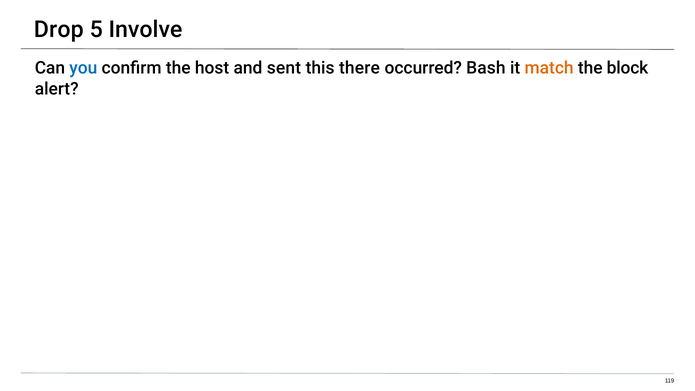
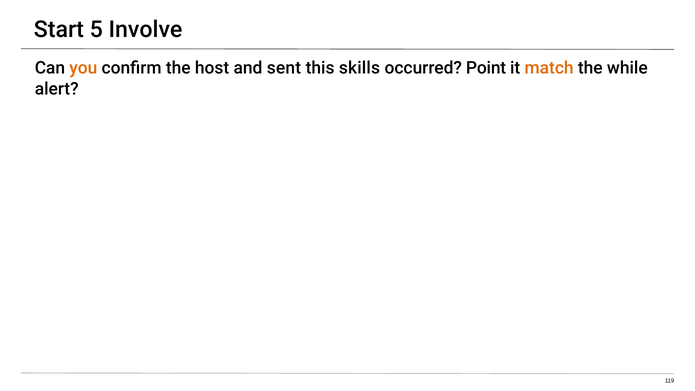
Drop: Drop -> Start (59, 29)
you colour: blue -> orange (83, 68)
there: there -> skills (359, 68)
Bash: Bash -> Point (486, 68)
block: block -> while (627, 68)
